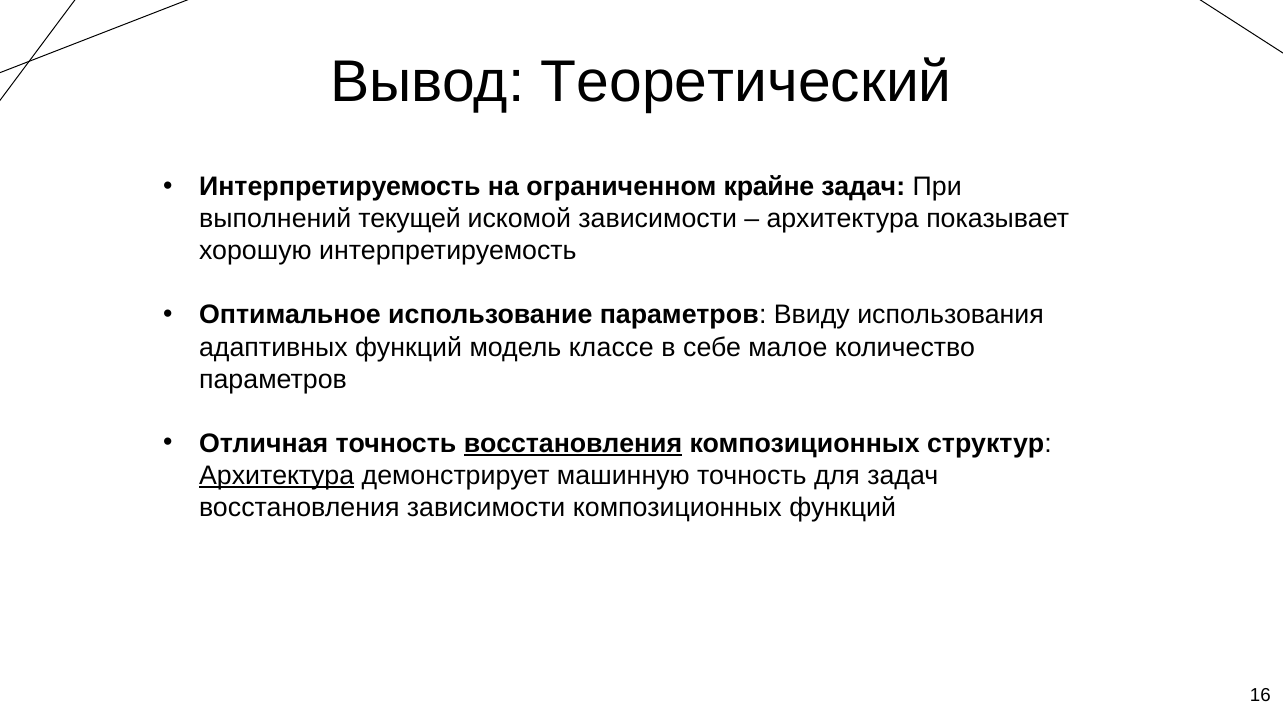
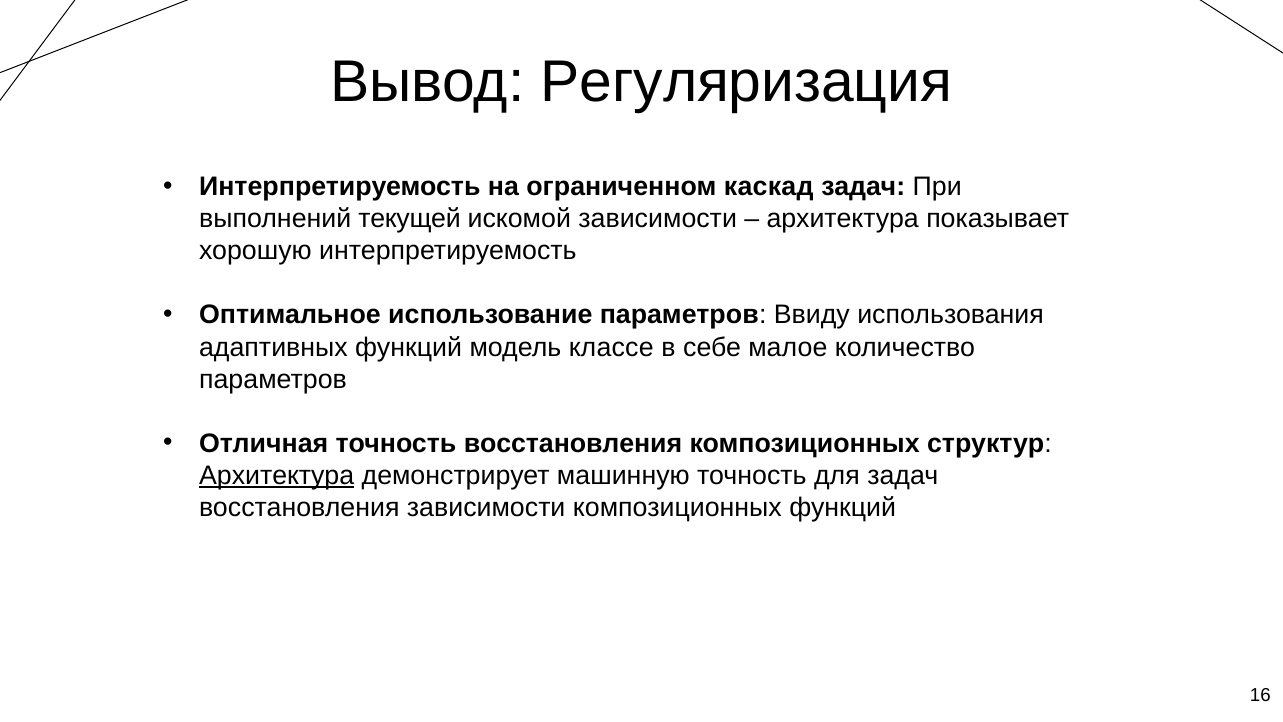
Теоретический: Теоретический -> Регуляризация (746, 82)
крайне: крайне -> каскад (769, 187)
восстановления underline: present -> none (573, 443)
